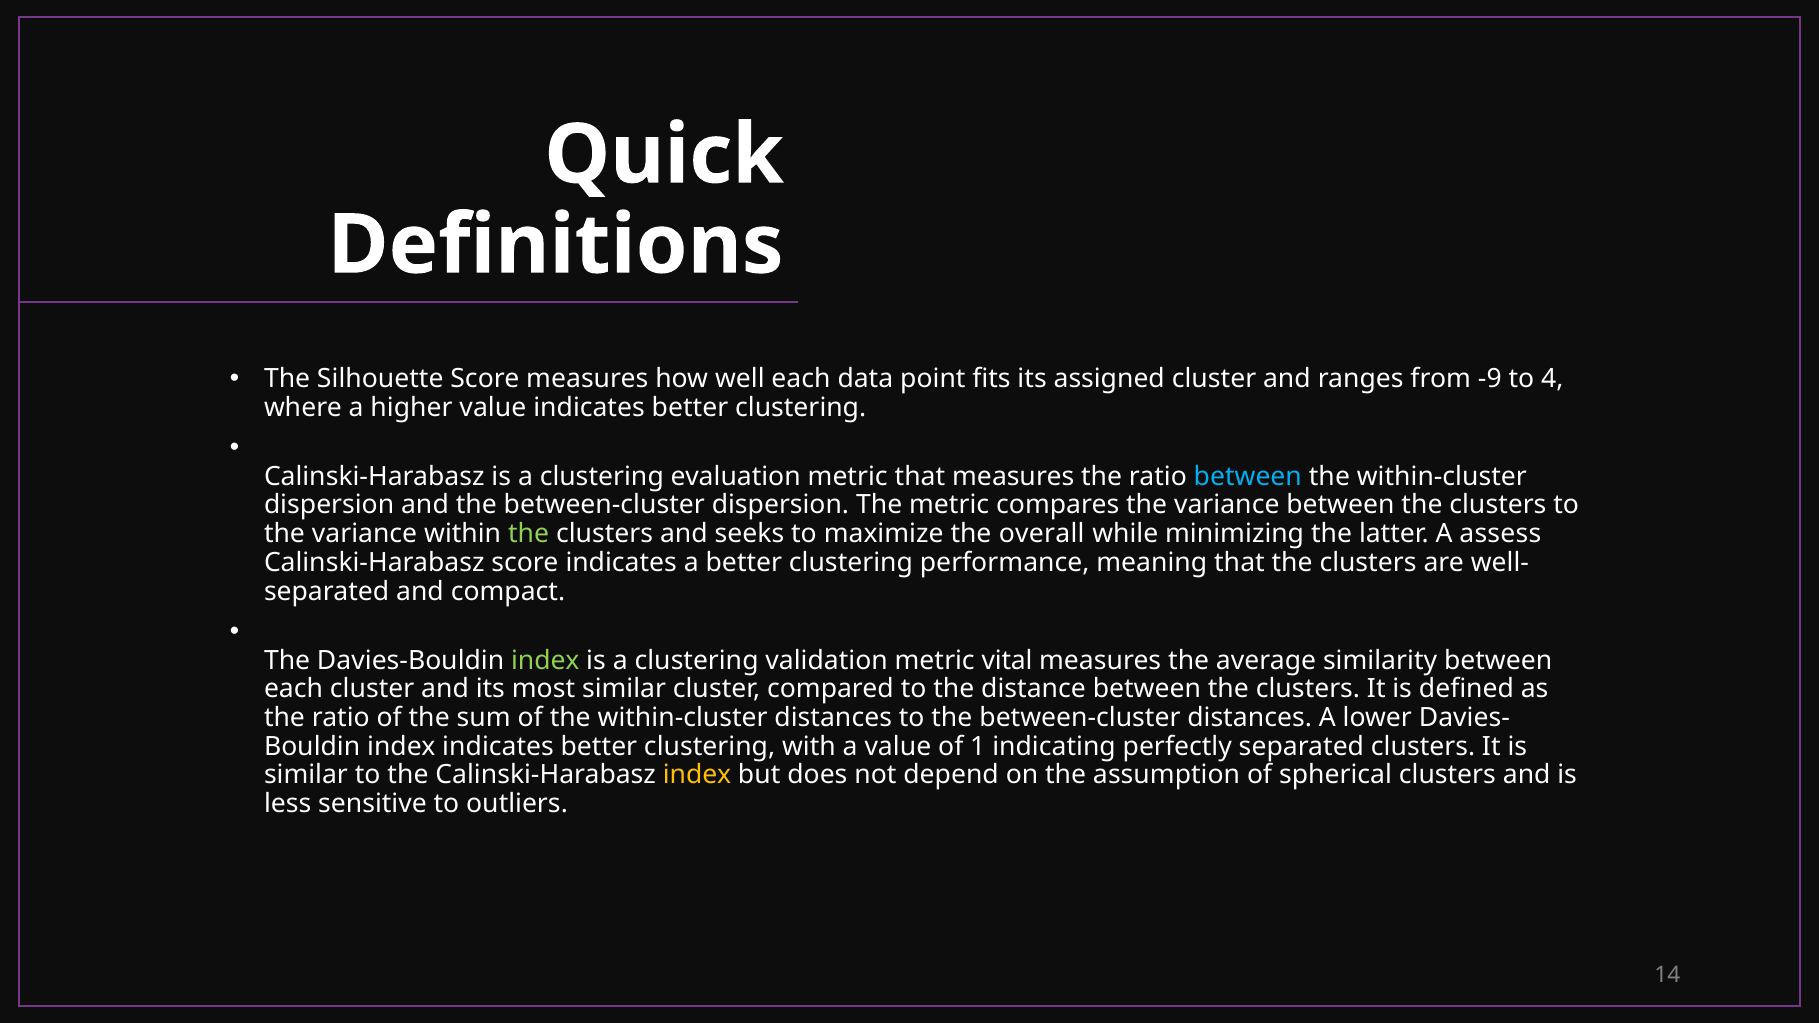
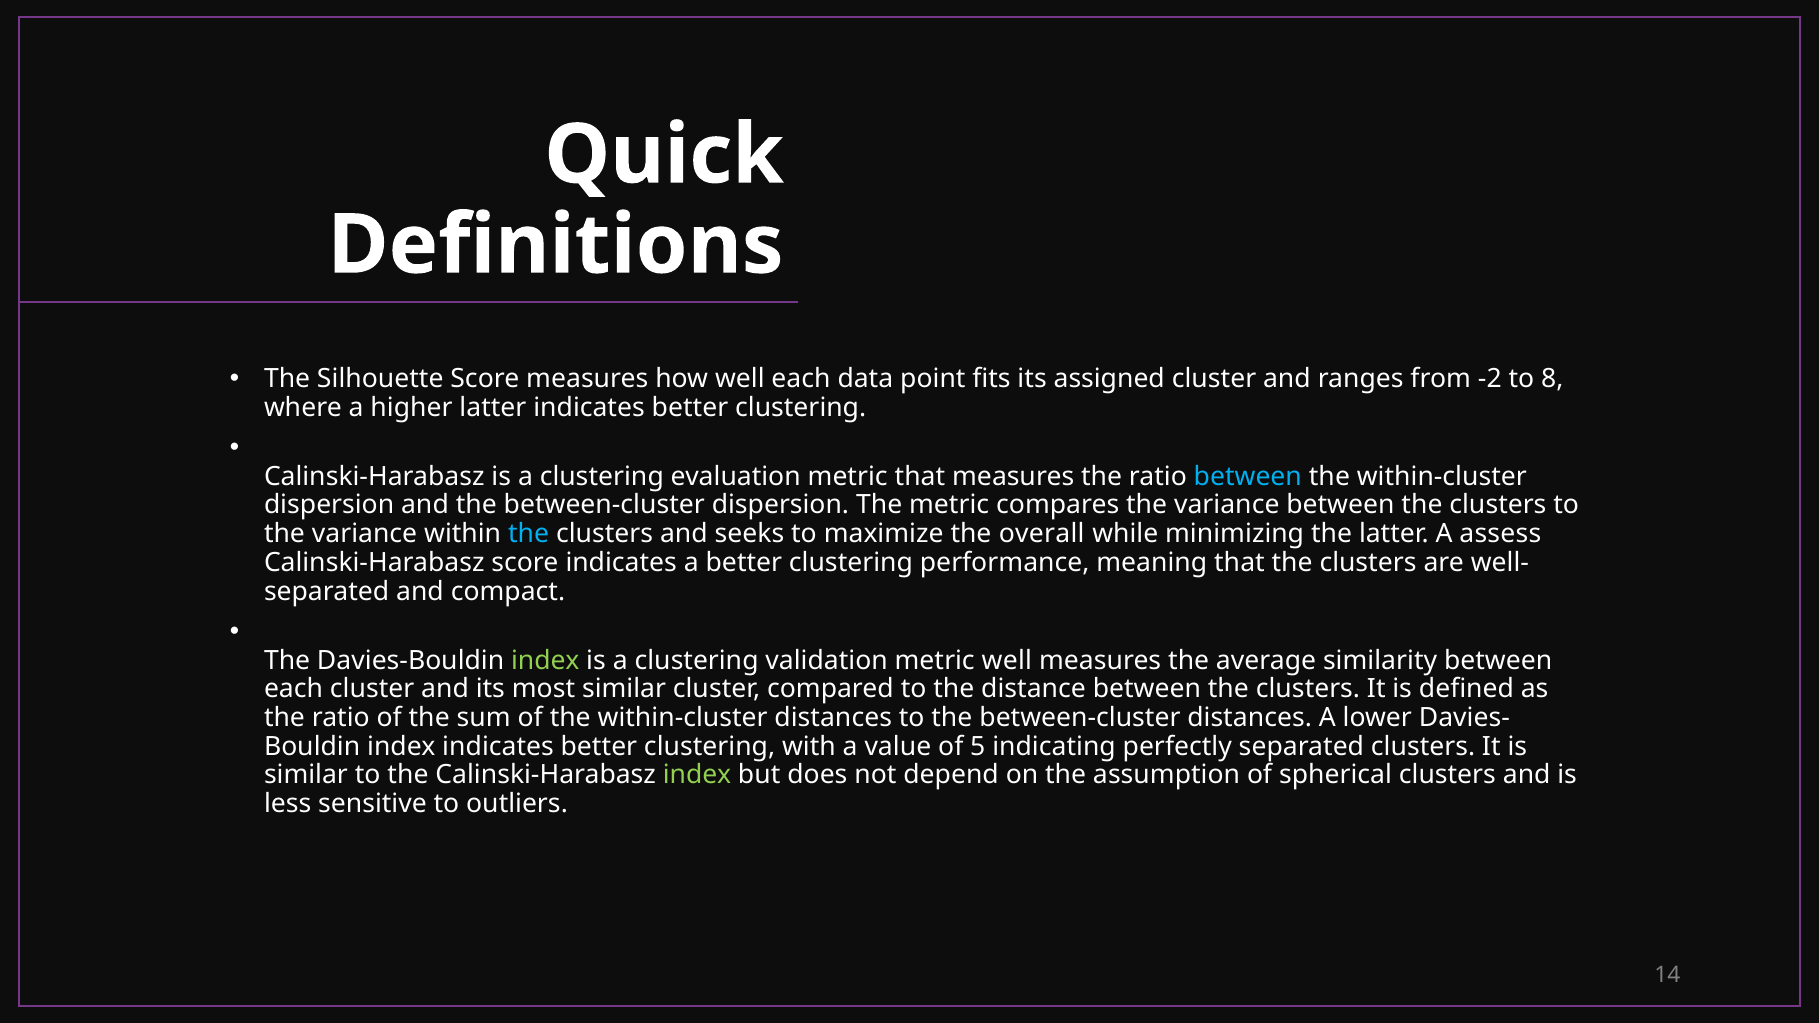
-9: -9 -> -2 (1490, 379)
4: 4 -> 8 (1552, 379)
higher value: value -> latter (493, 408)
the colour: light green -> light blue (529, 534)
metric vital: vital -> well (1007, 660)
1: 1 -> 5 (978, 747)
index colour: yellow -> light green (697, 775)
